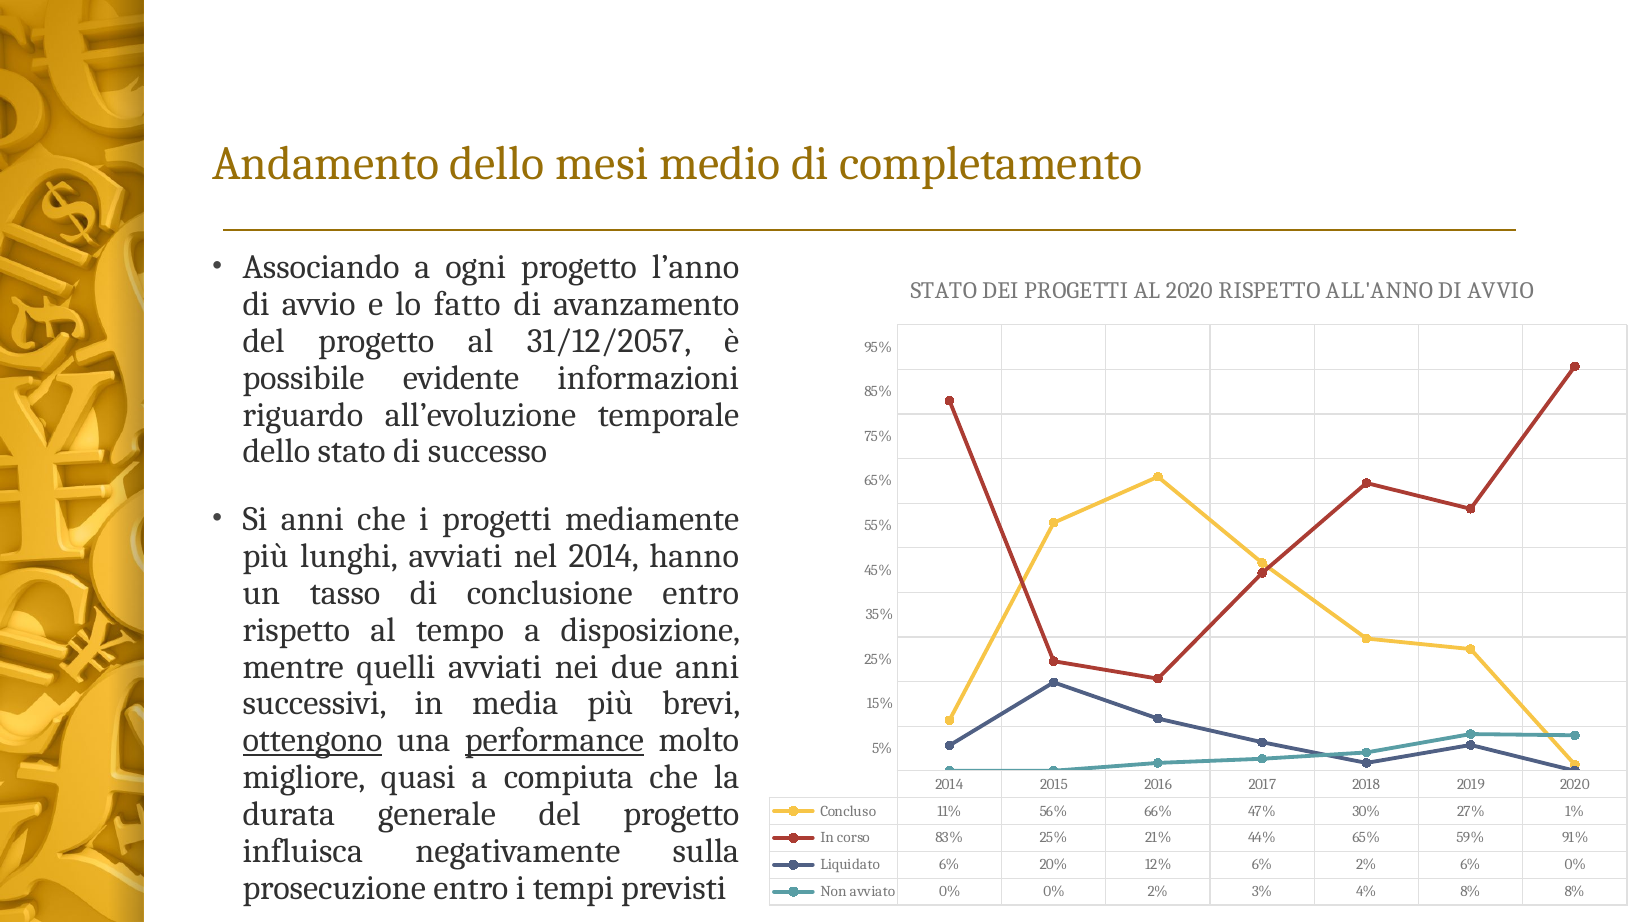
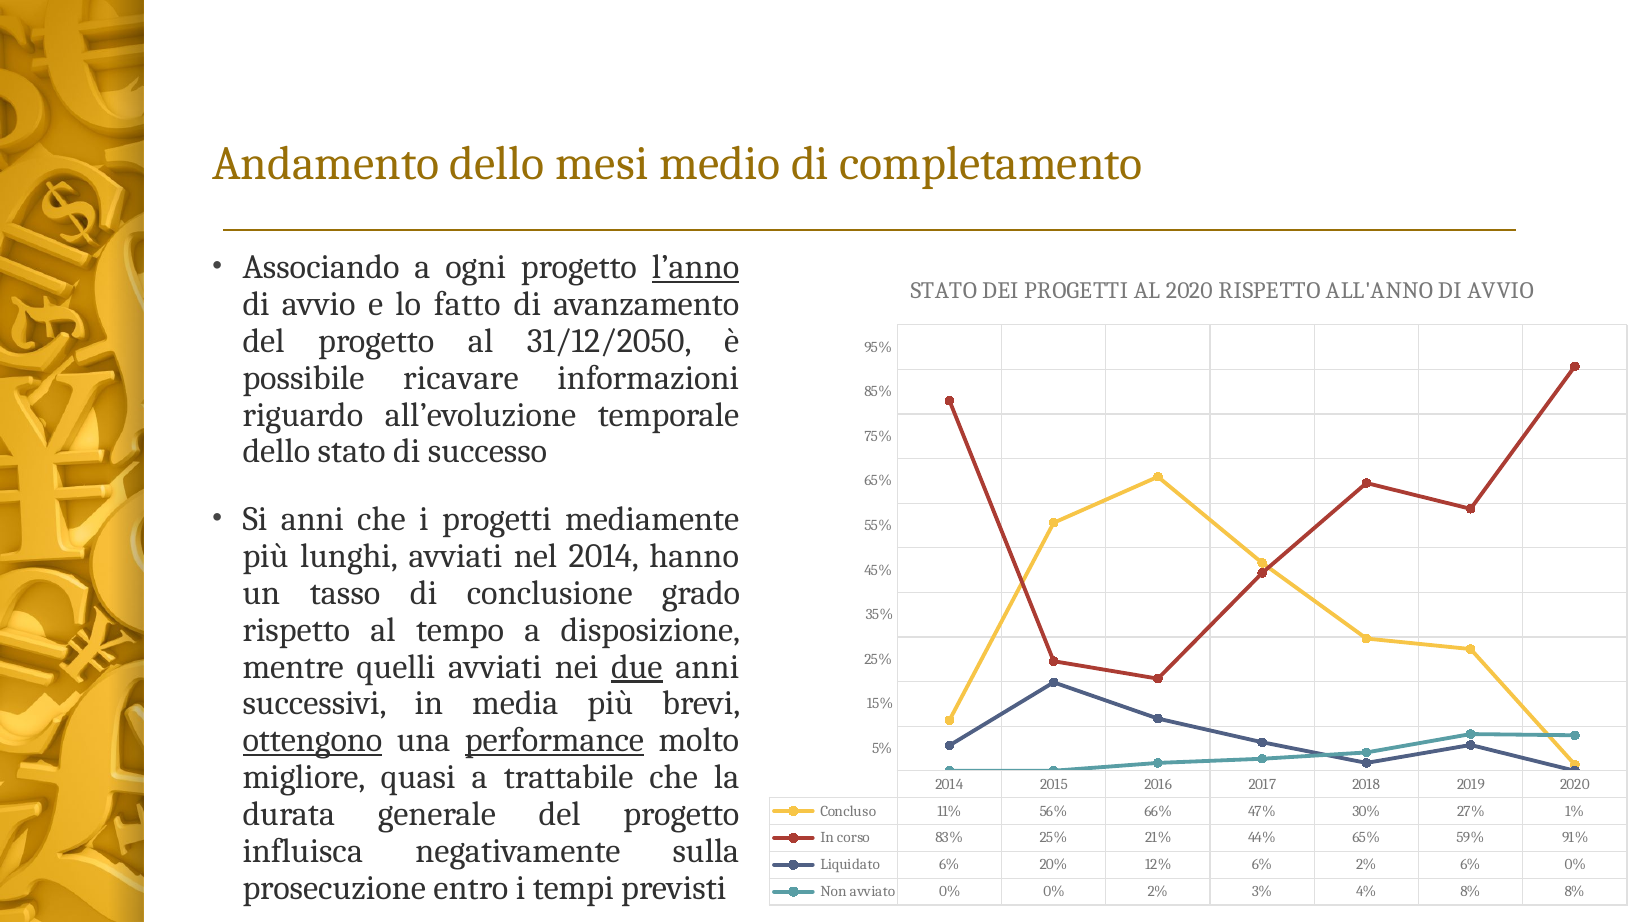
l’anno underline: none -> present (696, 267)
31/12/2057: 31/12/2057 -> 31/12/2050 (609, 341)
evidente: evidente -> ricavare (461, 378)
conclusione entro: entro -> grado (701, 593)
due underline: none -> present (637, 667)
compiuta: compiuta -> trattabile (569, 778)
